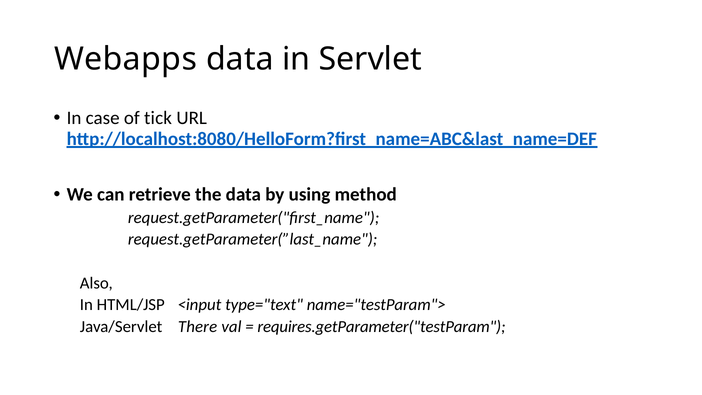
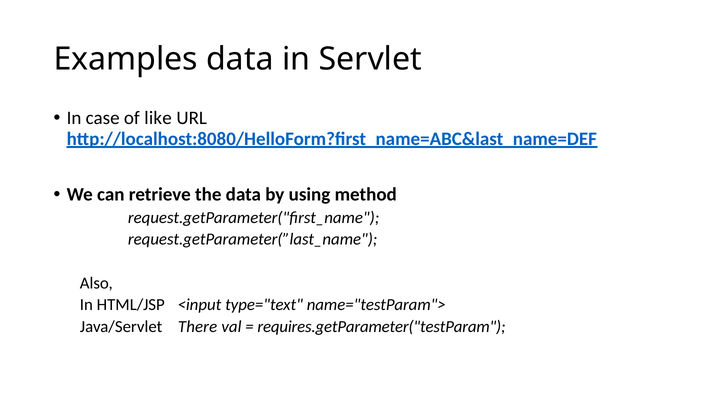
Webapps: Webapps -> Examples (126, 59)
tick: tick -> like (158, 118)
